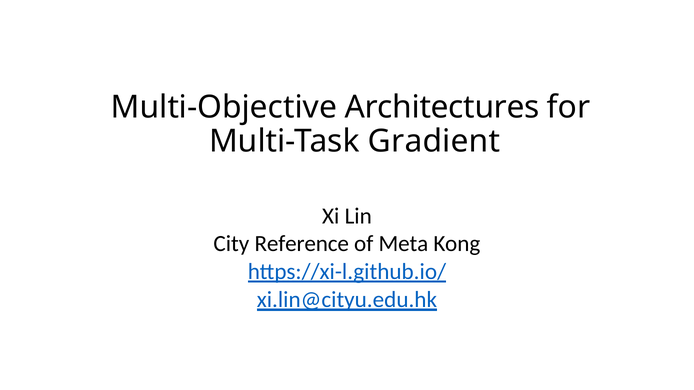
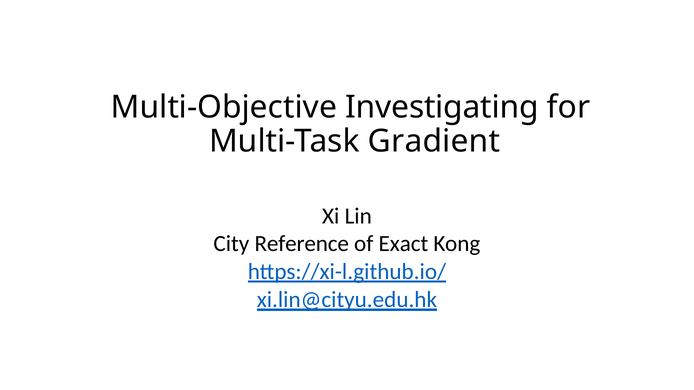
Architectures: Architectures -> Investigating (442, 107)
Meta: Meta -> Exact (403, 244)
